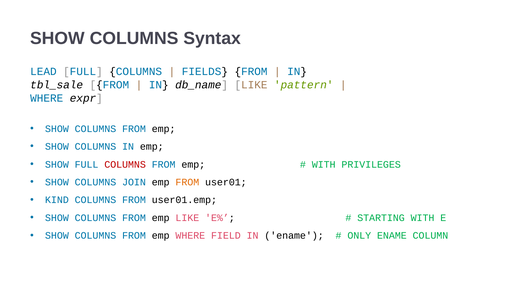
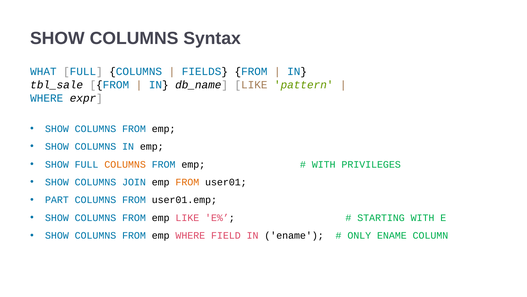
LEAD: LEAD -> WHAT (43, 72)
COLUMNS colour: red -> orange (125, 164)
KIND: KIND -> PART (57, 200)
